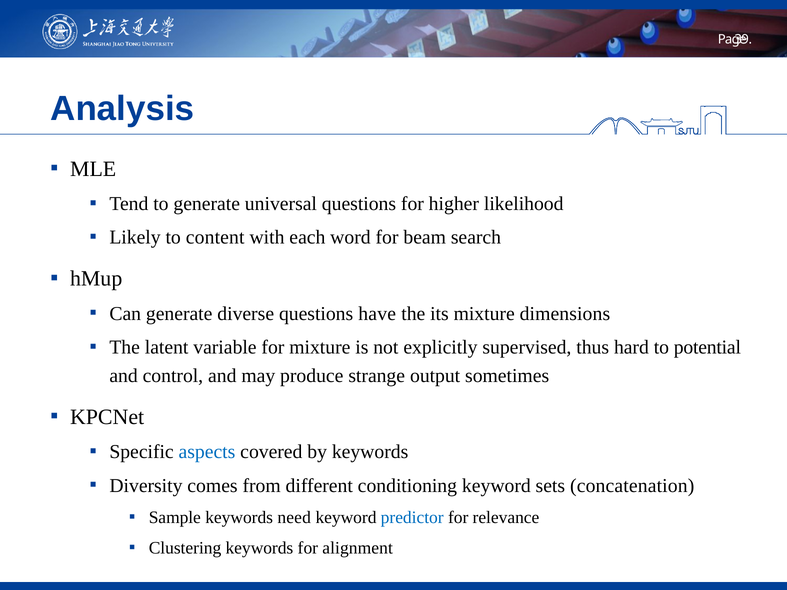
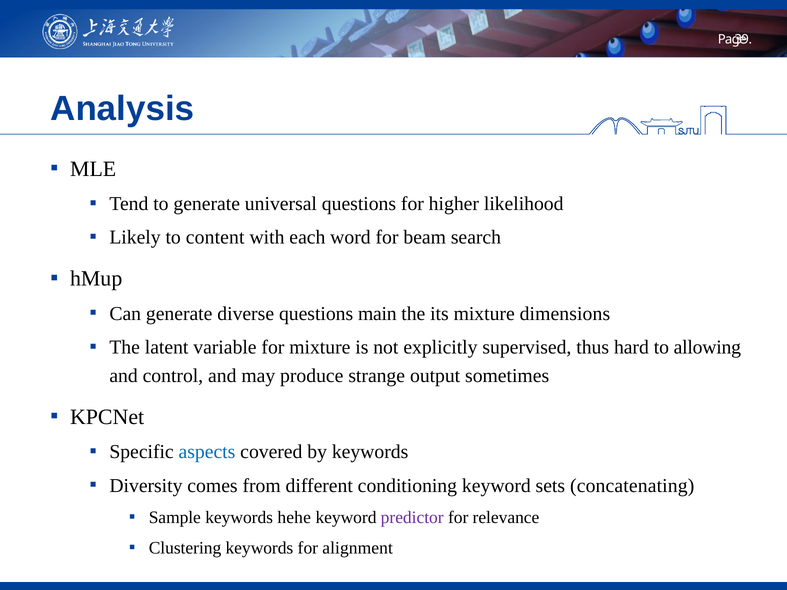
have: have -> main (377, 314)
potential: potential -> allowing (707, 348)
concatenation: concatenation -> concatenating (632, 486)
need: need -> hehe (294, 518)
predictor colour: blue -> purple (412, 518)
